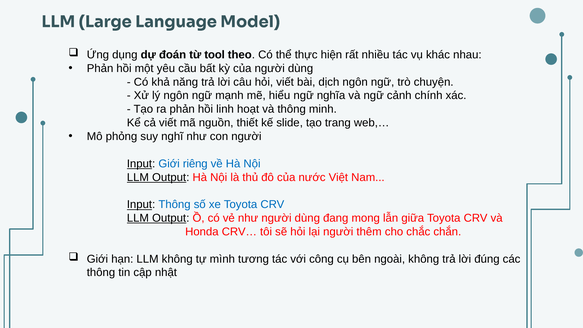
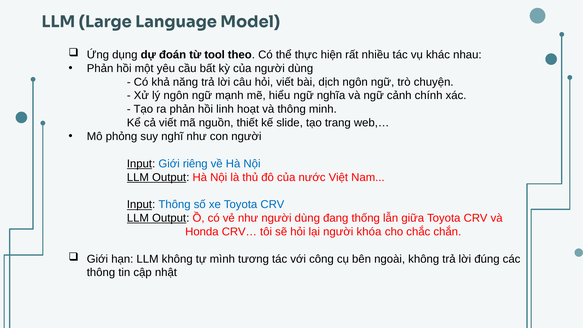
mong: mong -> thống (366, 218)
thêm: thêm -> khóa (369, 232)
